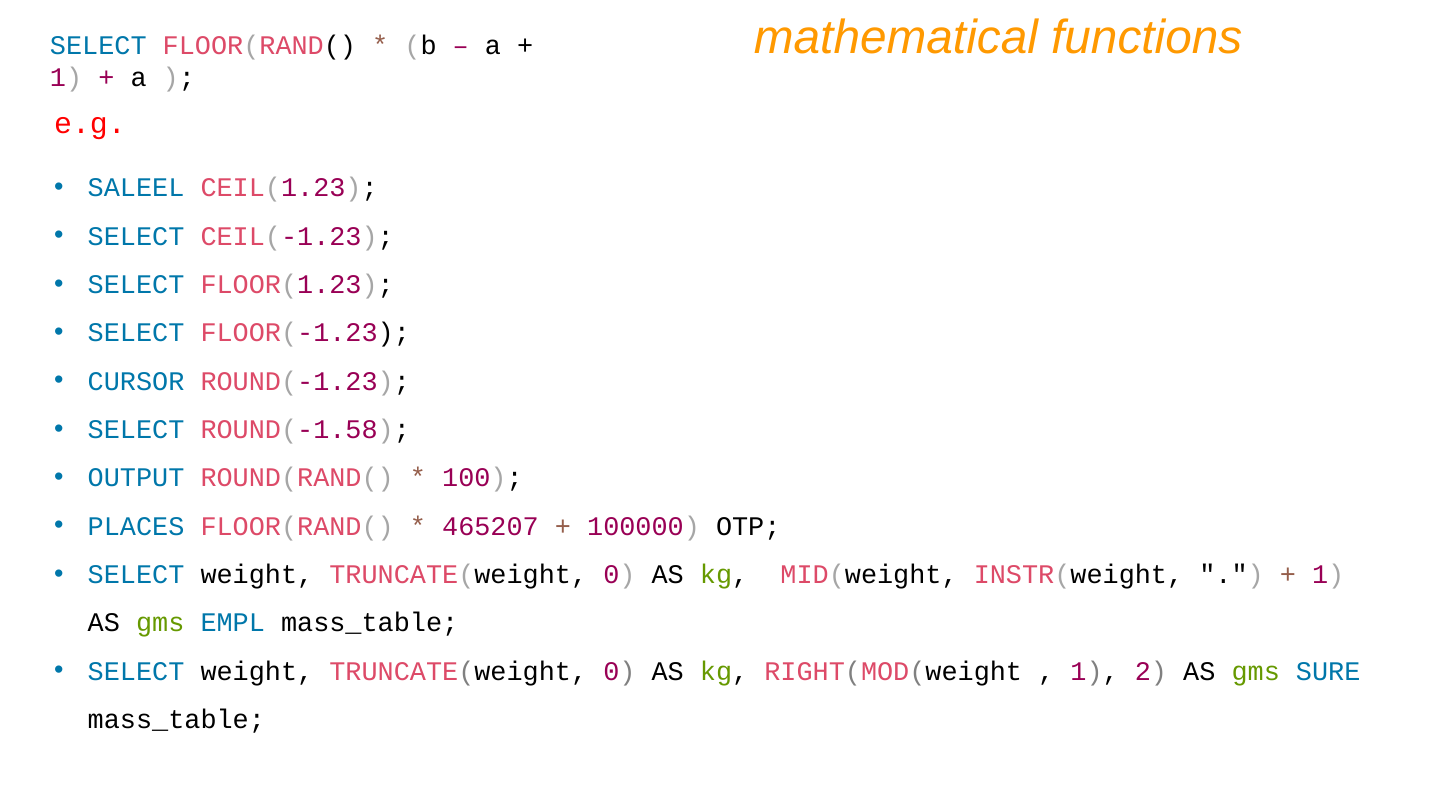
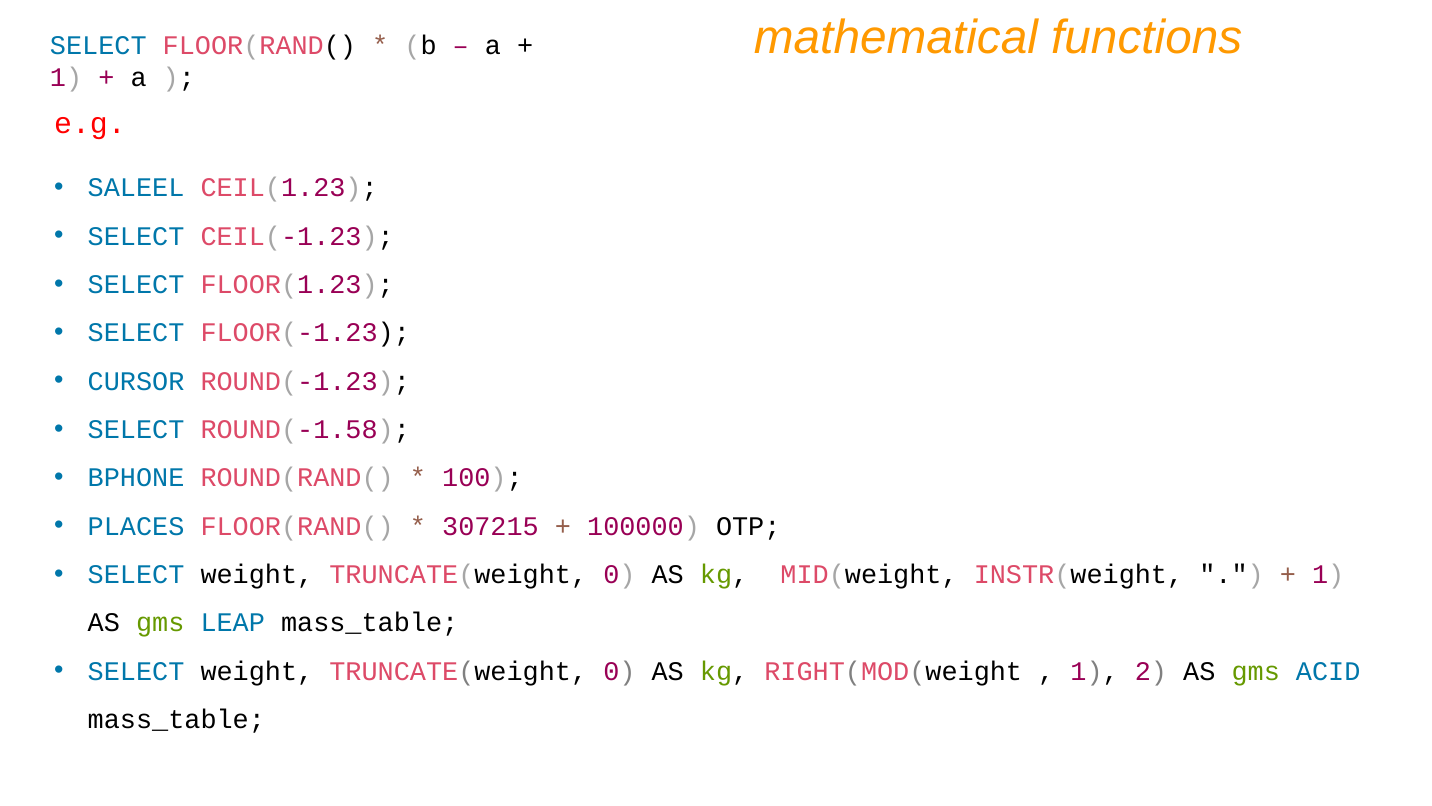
OUTPUT: OUTPUT -> BPHONE (136, 478)
465207: 465207 -> 307215 (490, 526)
EMPL: EMPL -> LEAP (233, 623)
SURE: SURE -> ACID (1328, 671)
